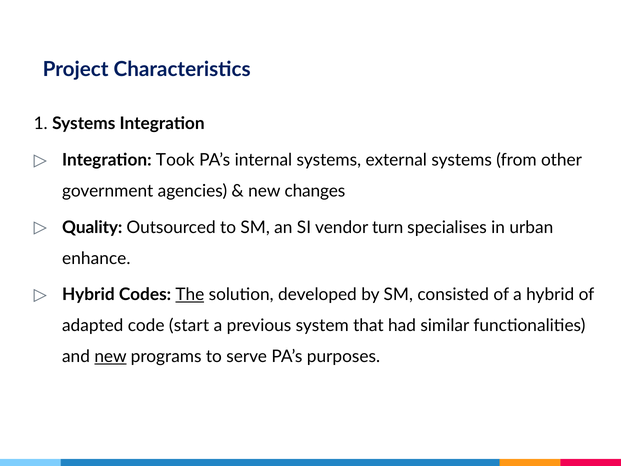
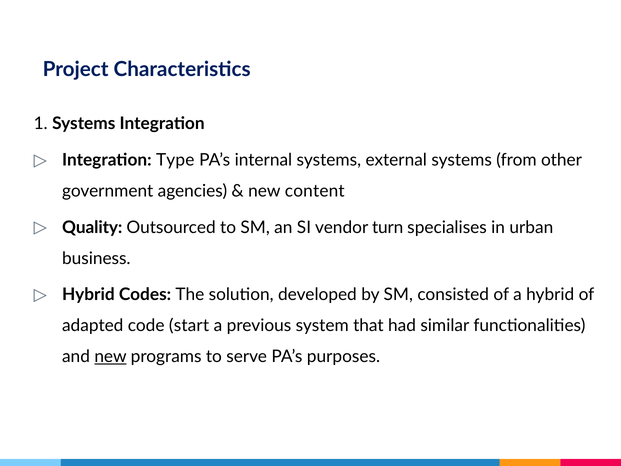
Took: Took -> Type (175, 160)
changes: changes -> content (315, 191)
enhance: enhance -> business (96, 258)
The underline: present -> none (190, 294)
